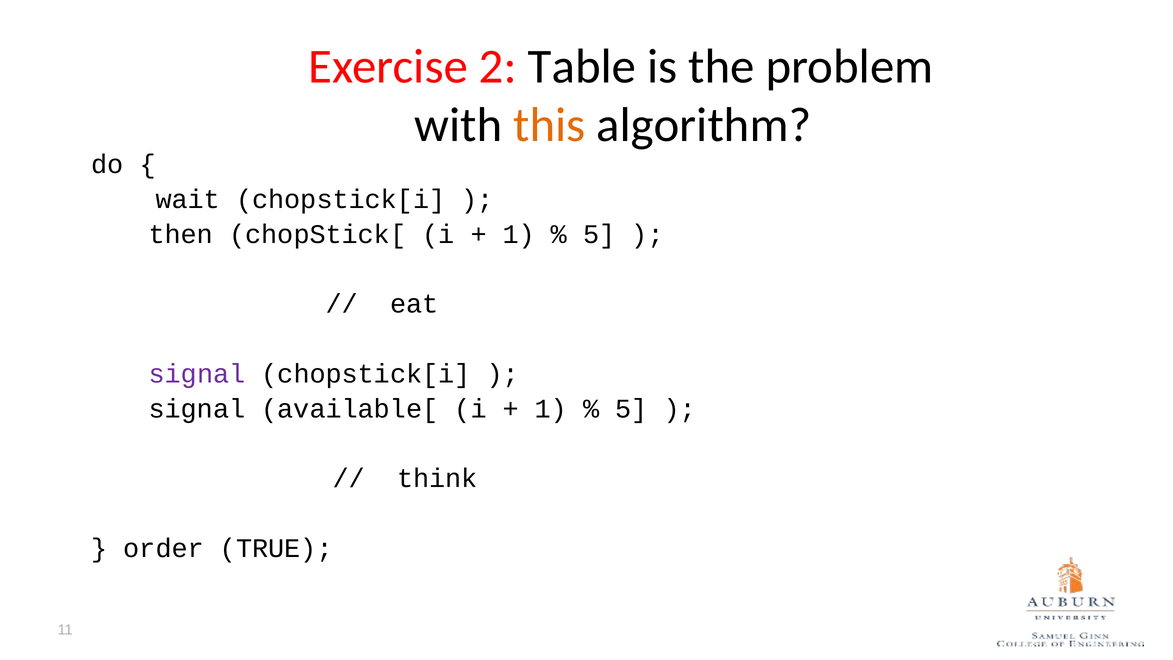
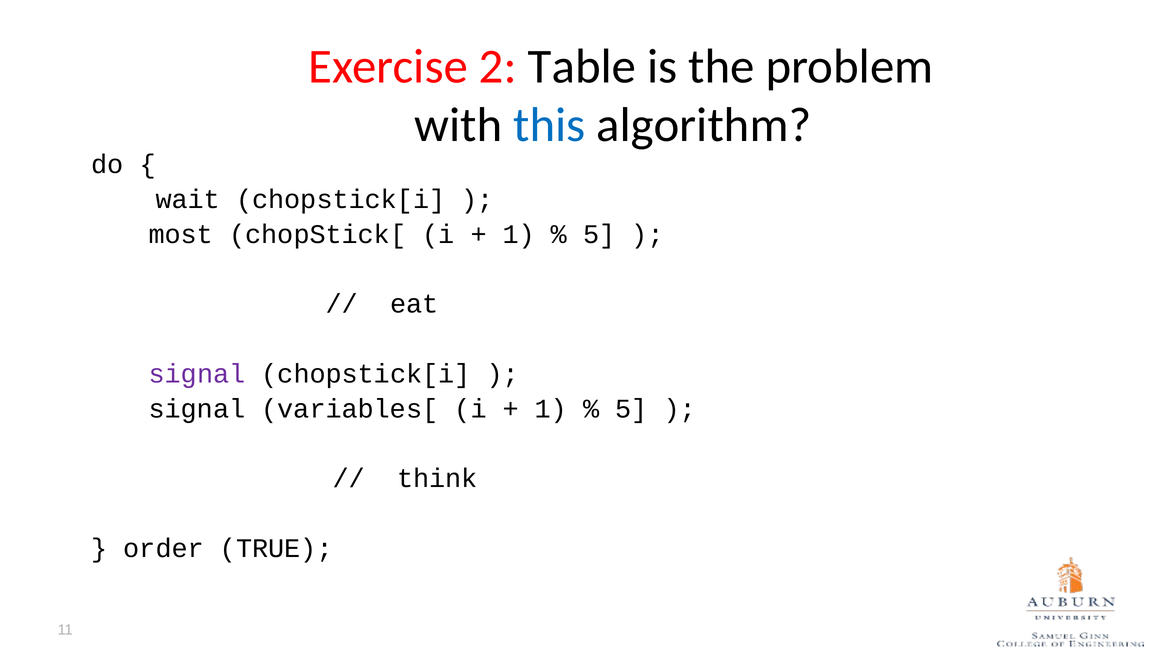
this colour: orange -> blue (549, 125)
then: then -> most (181, 234)
available[: available[ -> variables[ (350, 409)
